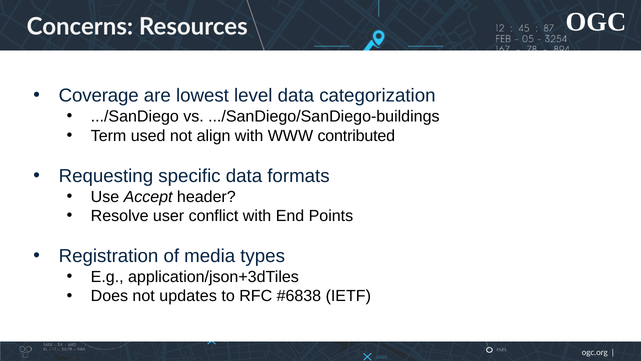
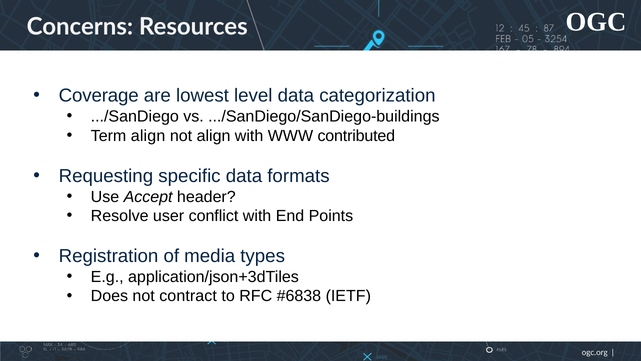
Term used: used -> align (148, 136)
updates: updates -> contract (188, 296)
